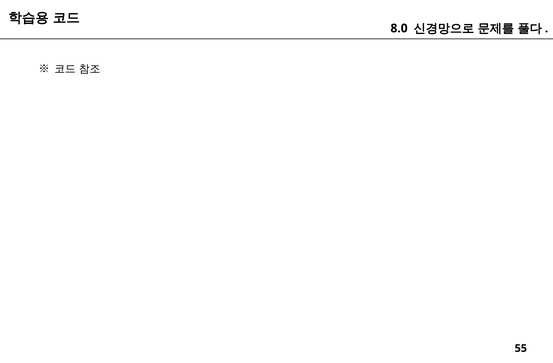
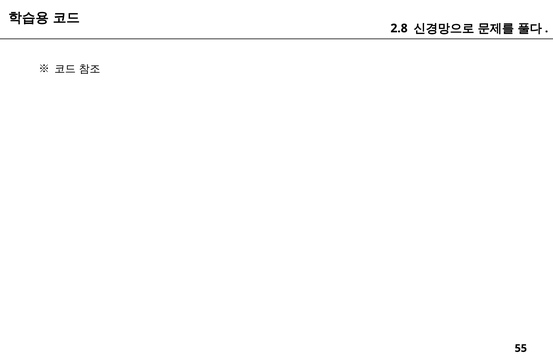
8.0: 8.0 -> 2.8 (399, 28)
